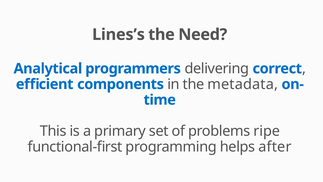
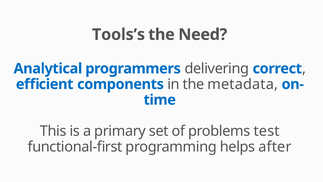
Lines’s: Lines’s -> Tools’s (118, 35)
ripe: ripe -> test (267, 131)
